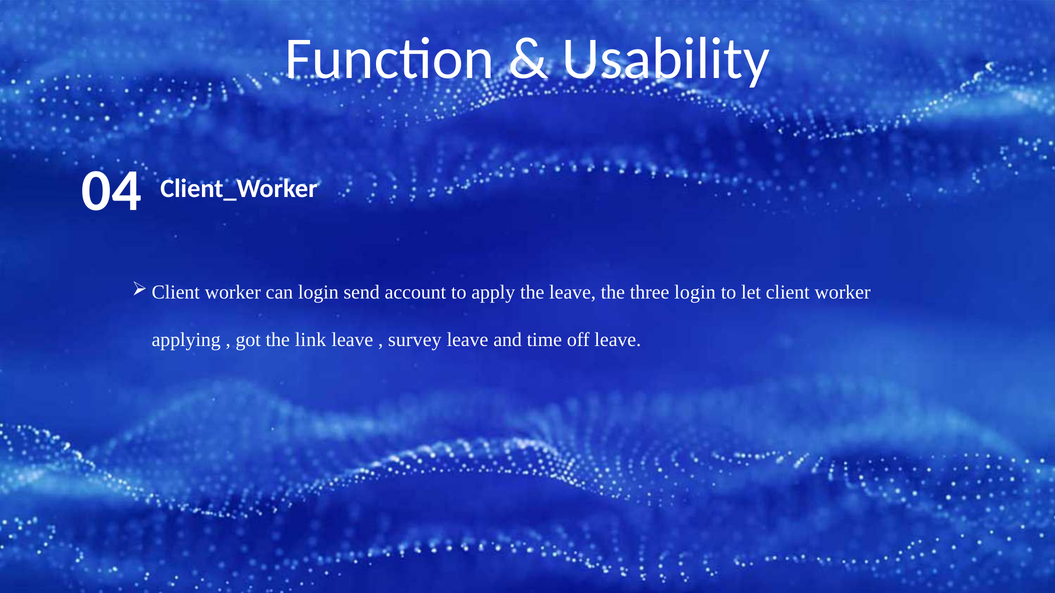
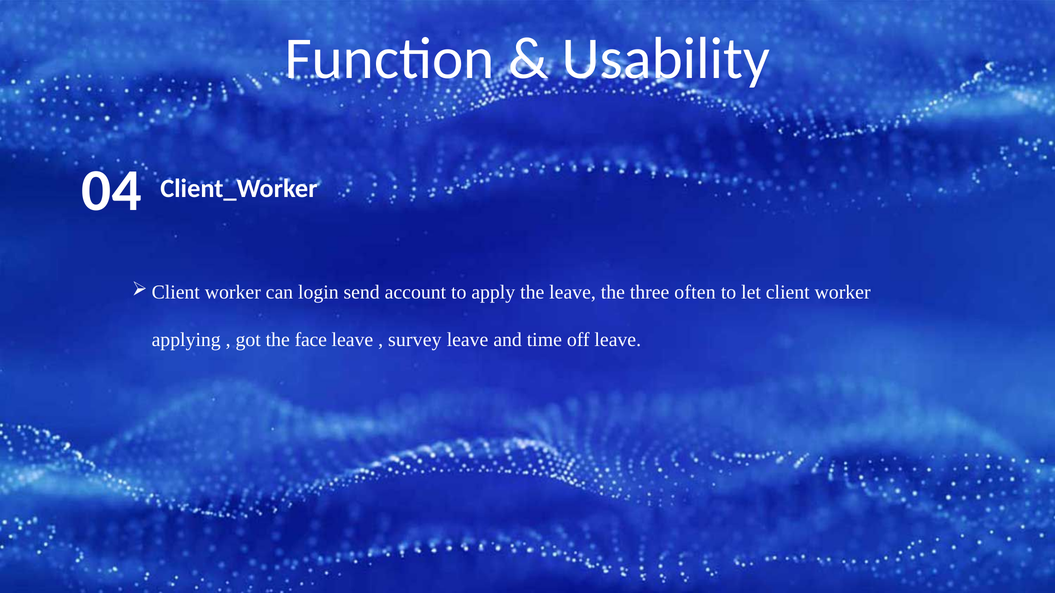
three login: login -> often (695, 293)
link: link -> face (311, 340)
